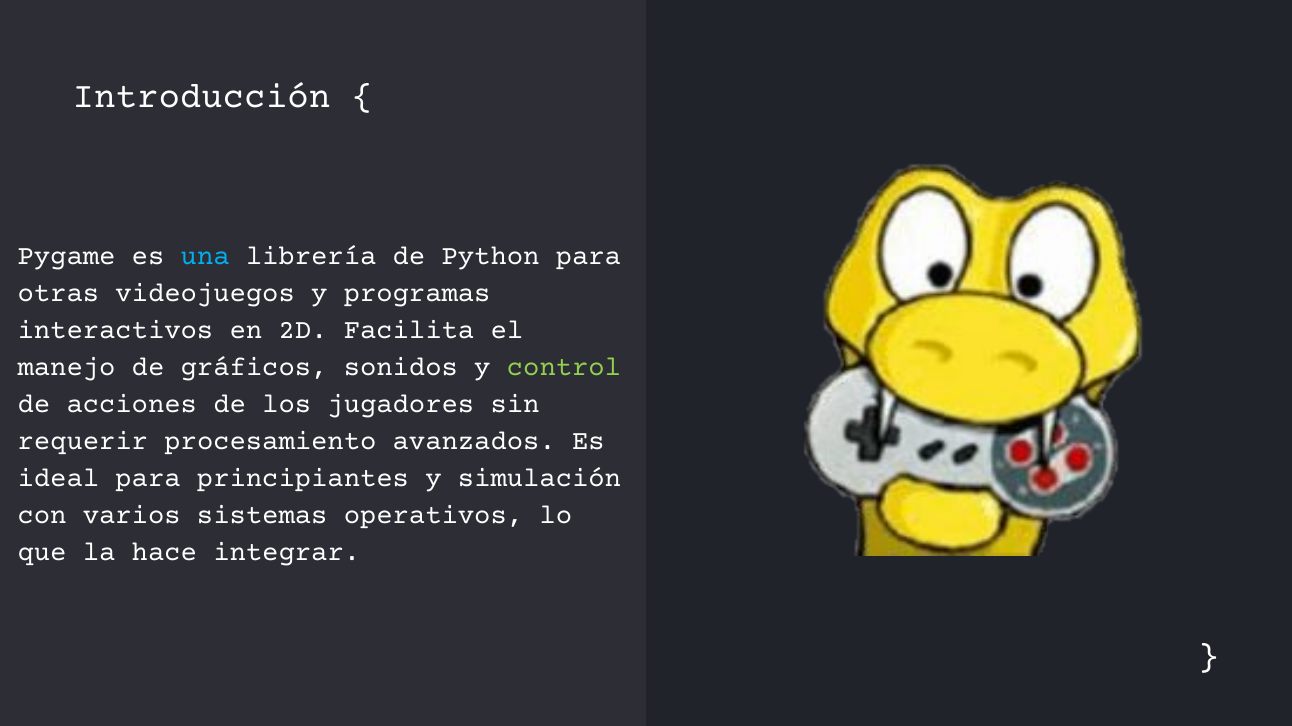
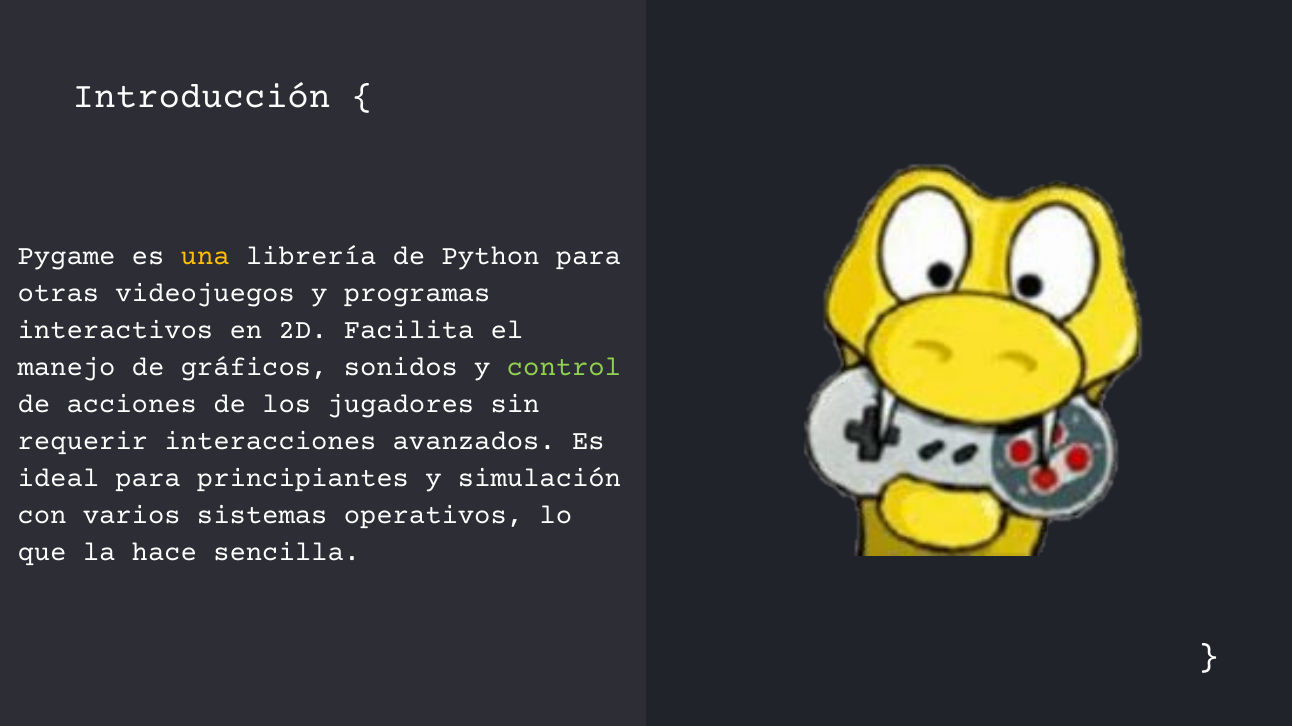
una colour: light blue -> yellow (205, 256)
procesamiento: procesamiento -> interacciones (270, 441)
integrar: integrar -> sencilla (287, 552)
